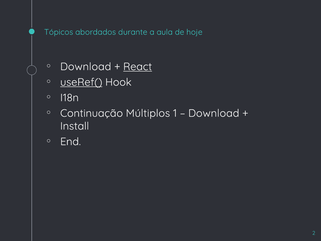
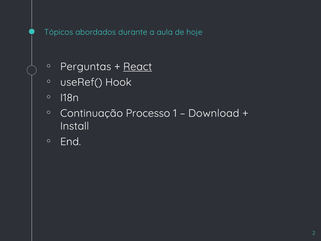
Download: Download -> Perguntas (86, 67)
useRef( underline: present -> none (81, 82)
Múltiplos: Múltiplos -> Processo (148, 113)
